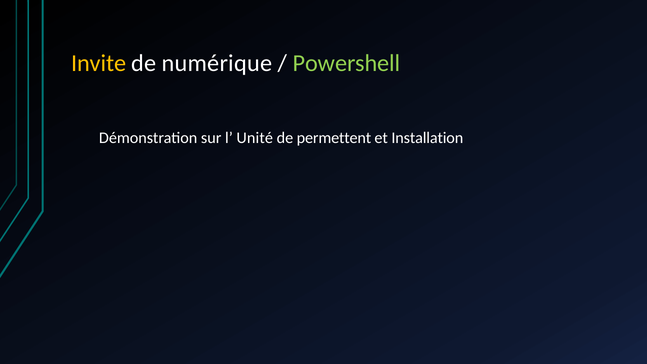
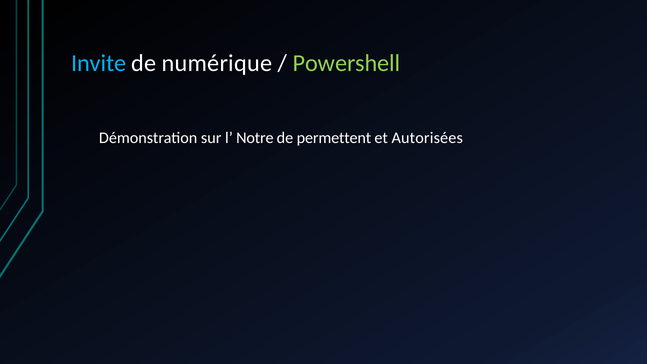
Invite colour: yellow -> light blue (99, 63)
Unité: Unité -> Notre (255, 138)
Installation: Installation -> Autorisées (427, 138)
